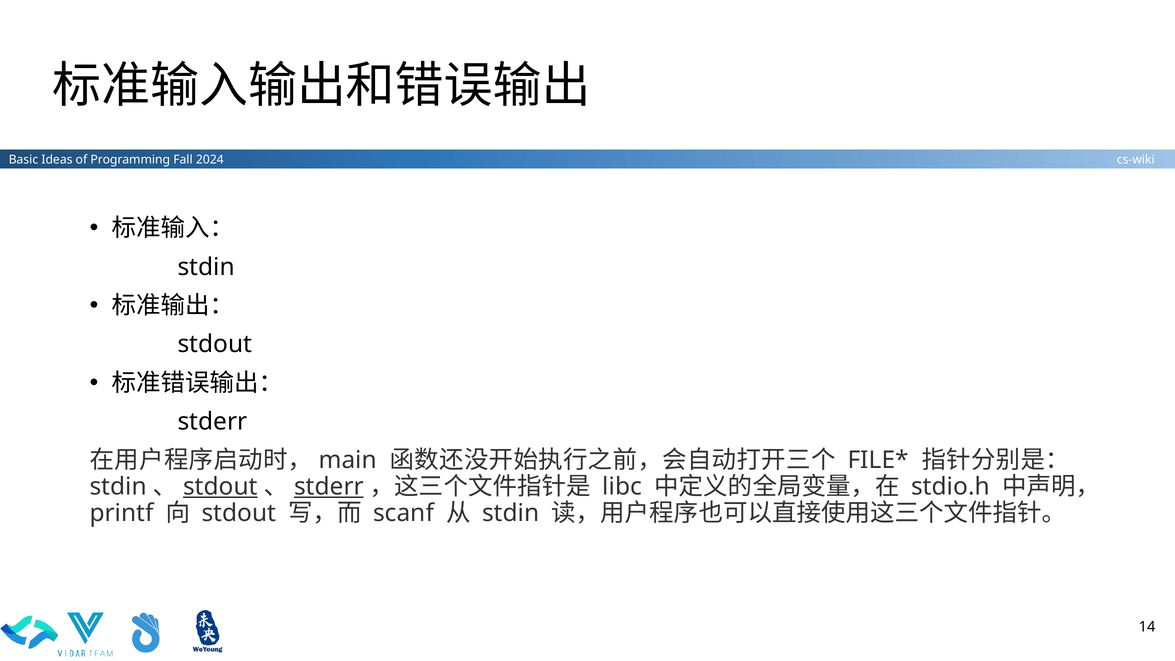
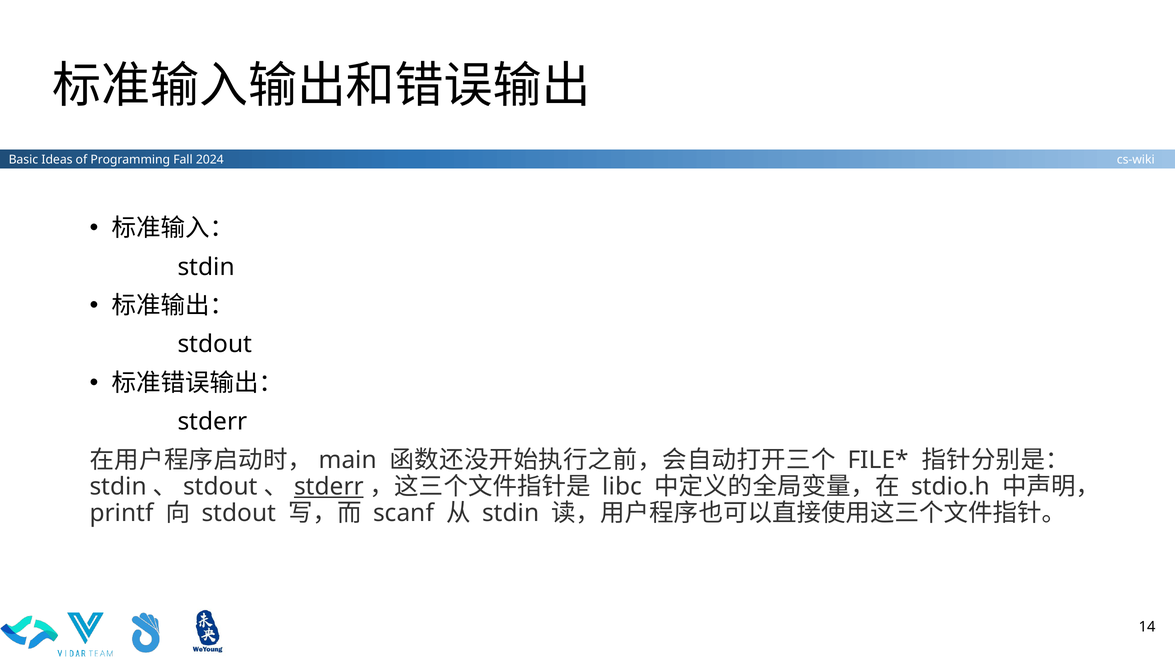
stdout underline: present -> none (220, 487)
